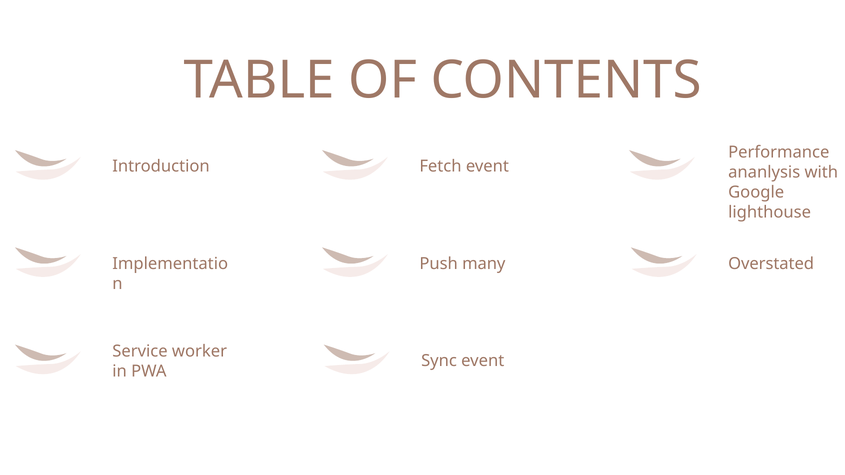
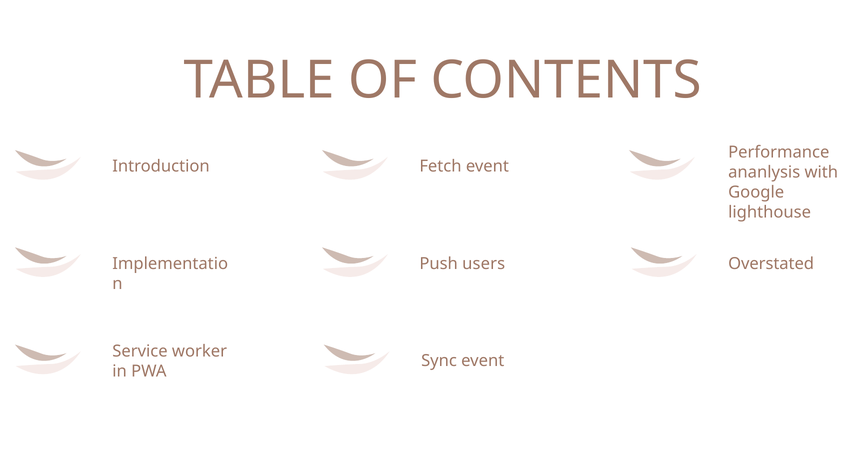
many: many -> users (484, 264)
